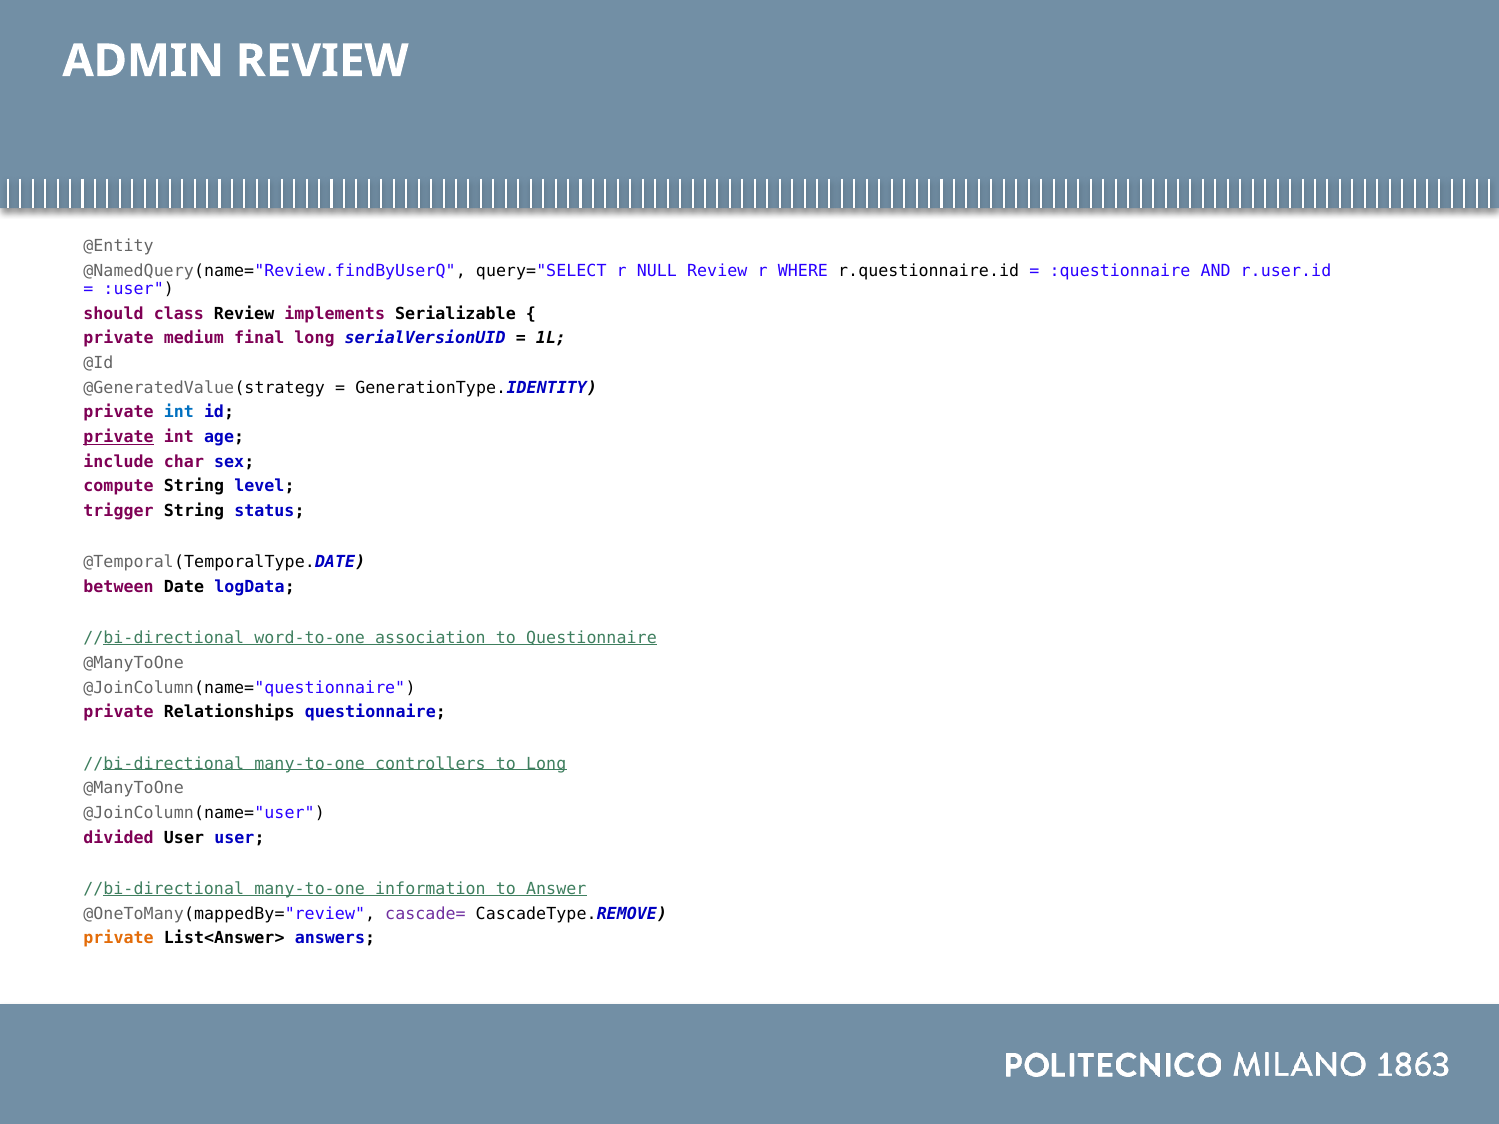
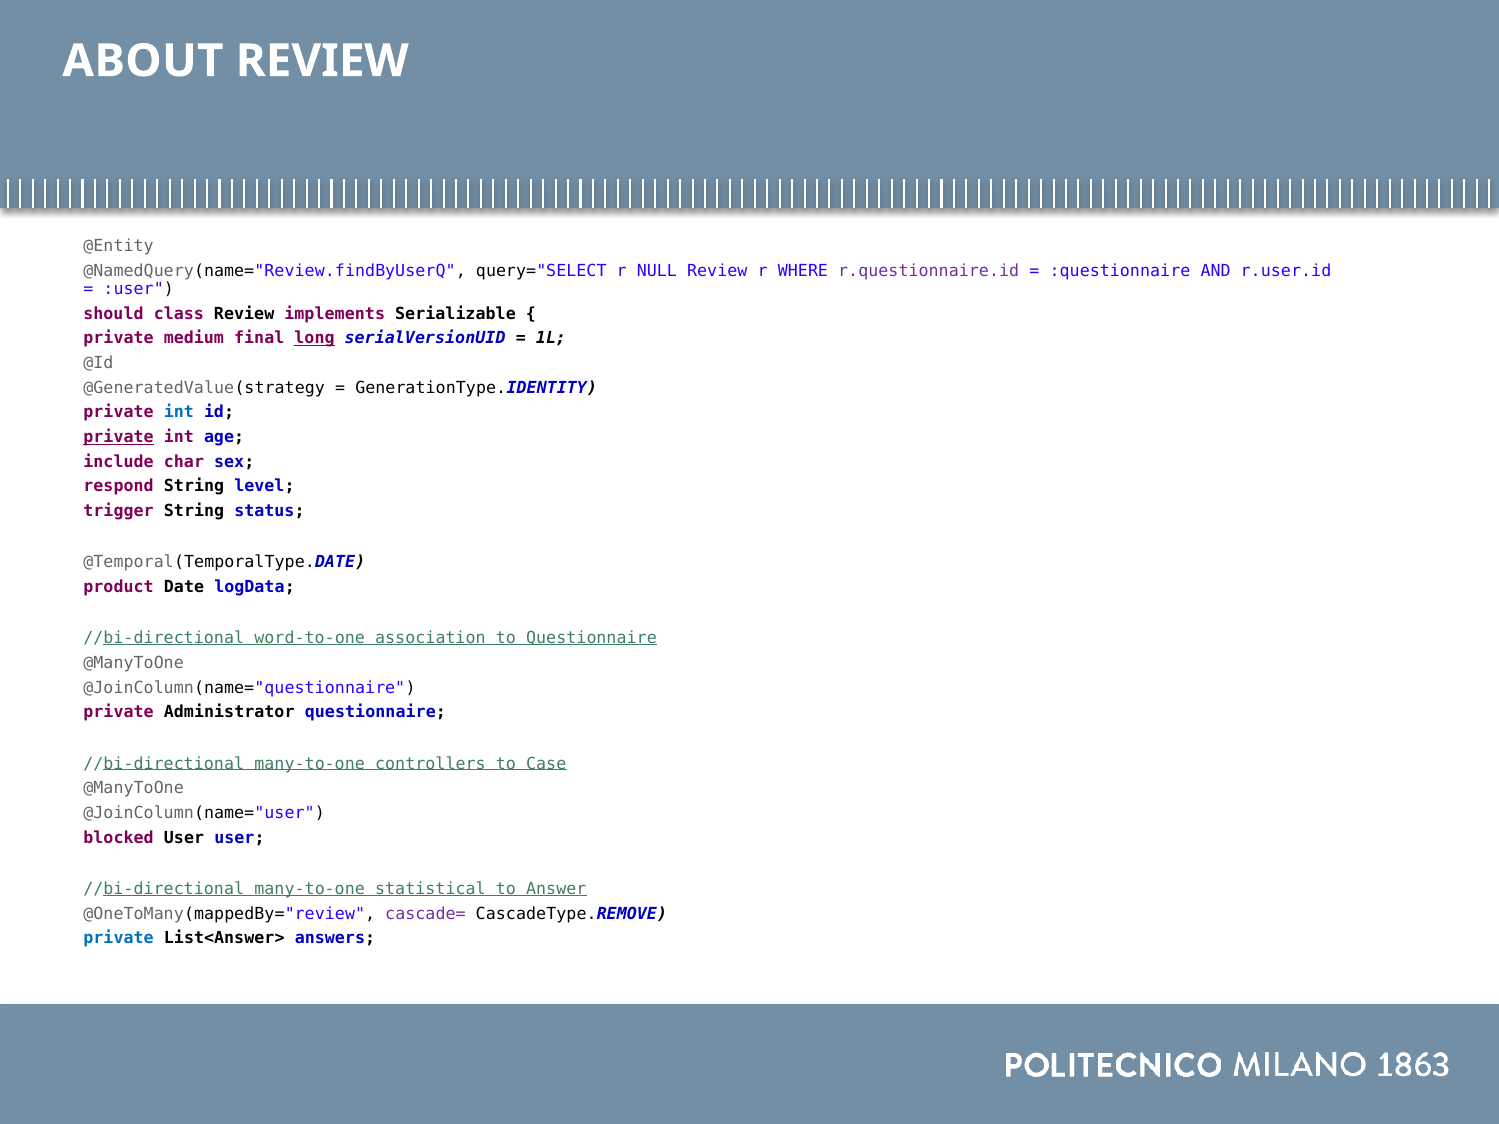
ADMIN: ADMIN -> ABOUT (143, 61)
r.questionnaire.id colour: black -> purple (929, 271)
long underline: none -> present (315, 338)
compute: compute -> respond (119, 486)
between: between -> product (119, 587)
Relationships: Relationships -> Administrator (229, 712)
to Long: Long -> Case (546, 764)
divided: divided -> blocked (119, 838)
information: information -> statistical (430, 889)
private colour: orange -> blue (119, 938)
